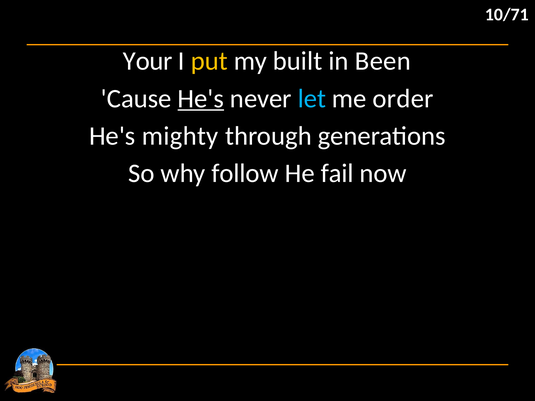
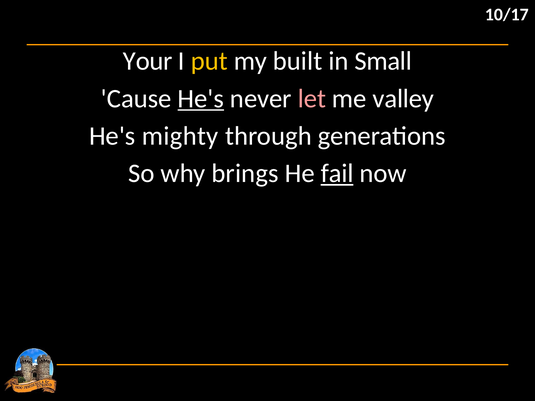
10/71: 10/71 -> 10/17 (507, 15)
Been: Been -> Small (383, 61)
let colour: light blue -> pink (312, 99)
order: order -> valley (403, 99)
follow: follow -> brings (245, 173)
fail underline: none -> present (337, 173)
